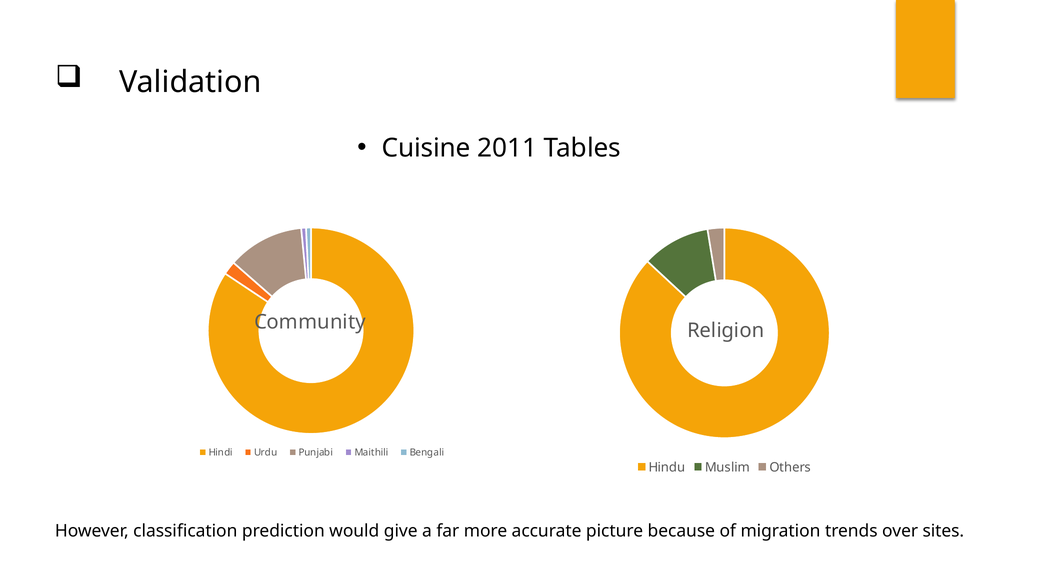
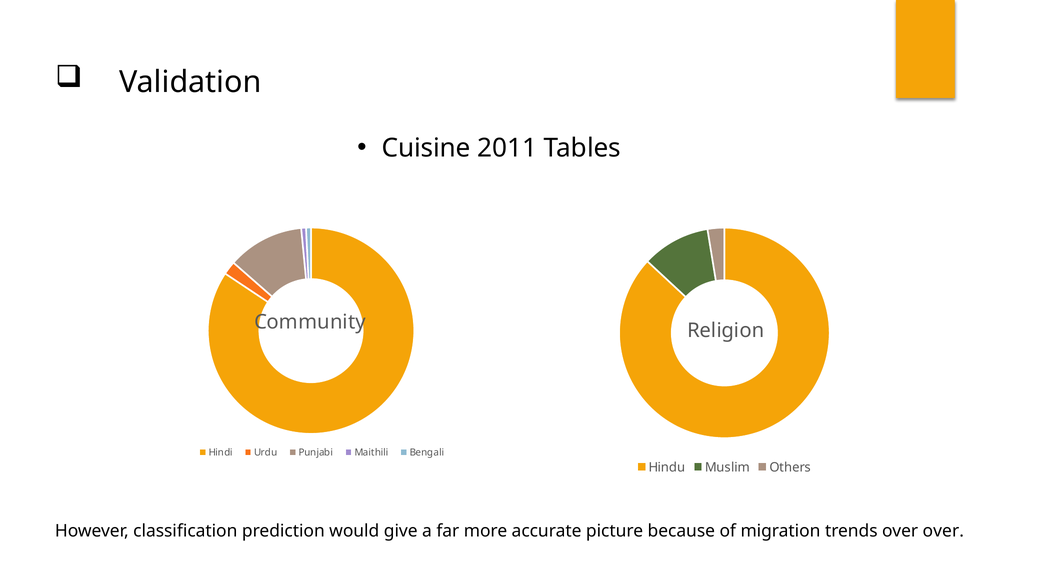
over sites: sites -> over (943, 531)
